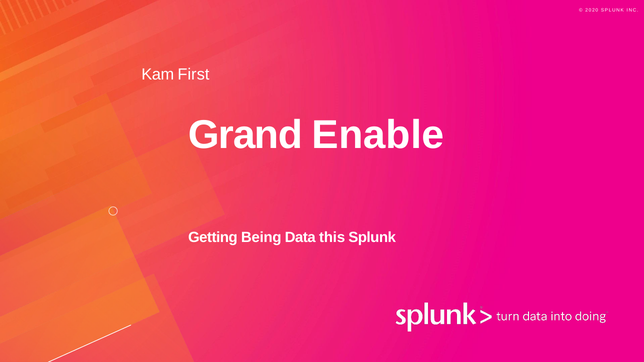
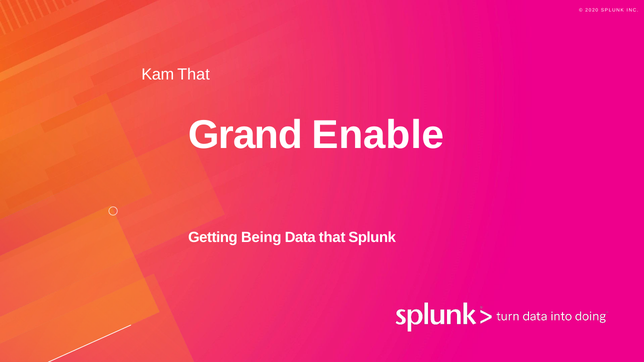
Kam First: First -> That (194, 75)
Data this: this -> that (332, 238)
